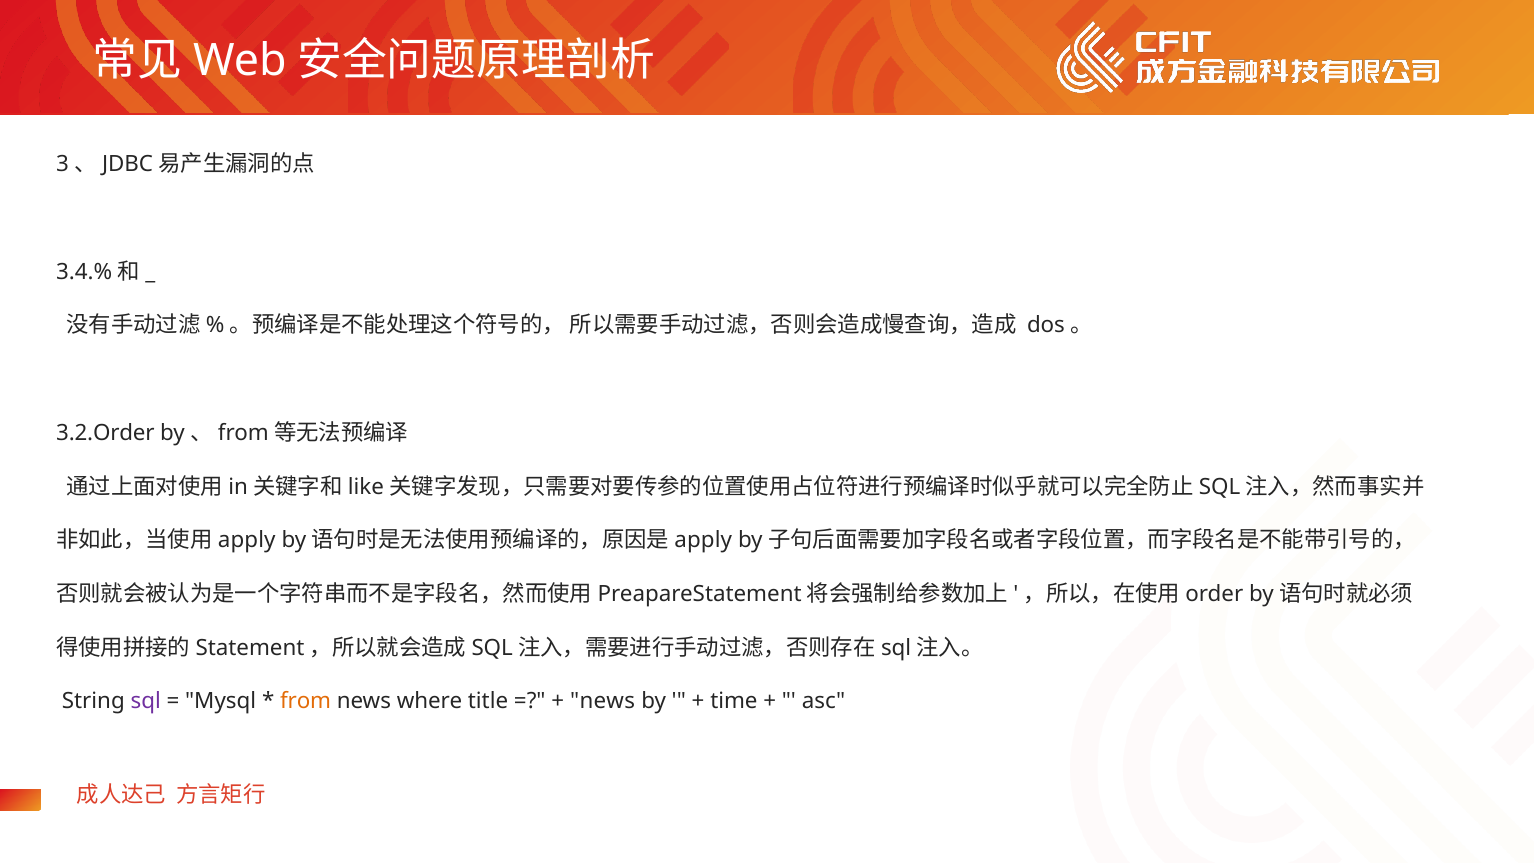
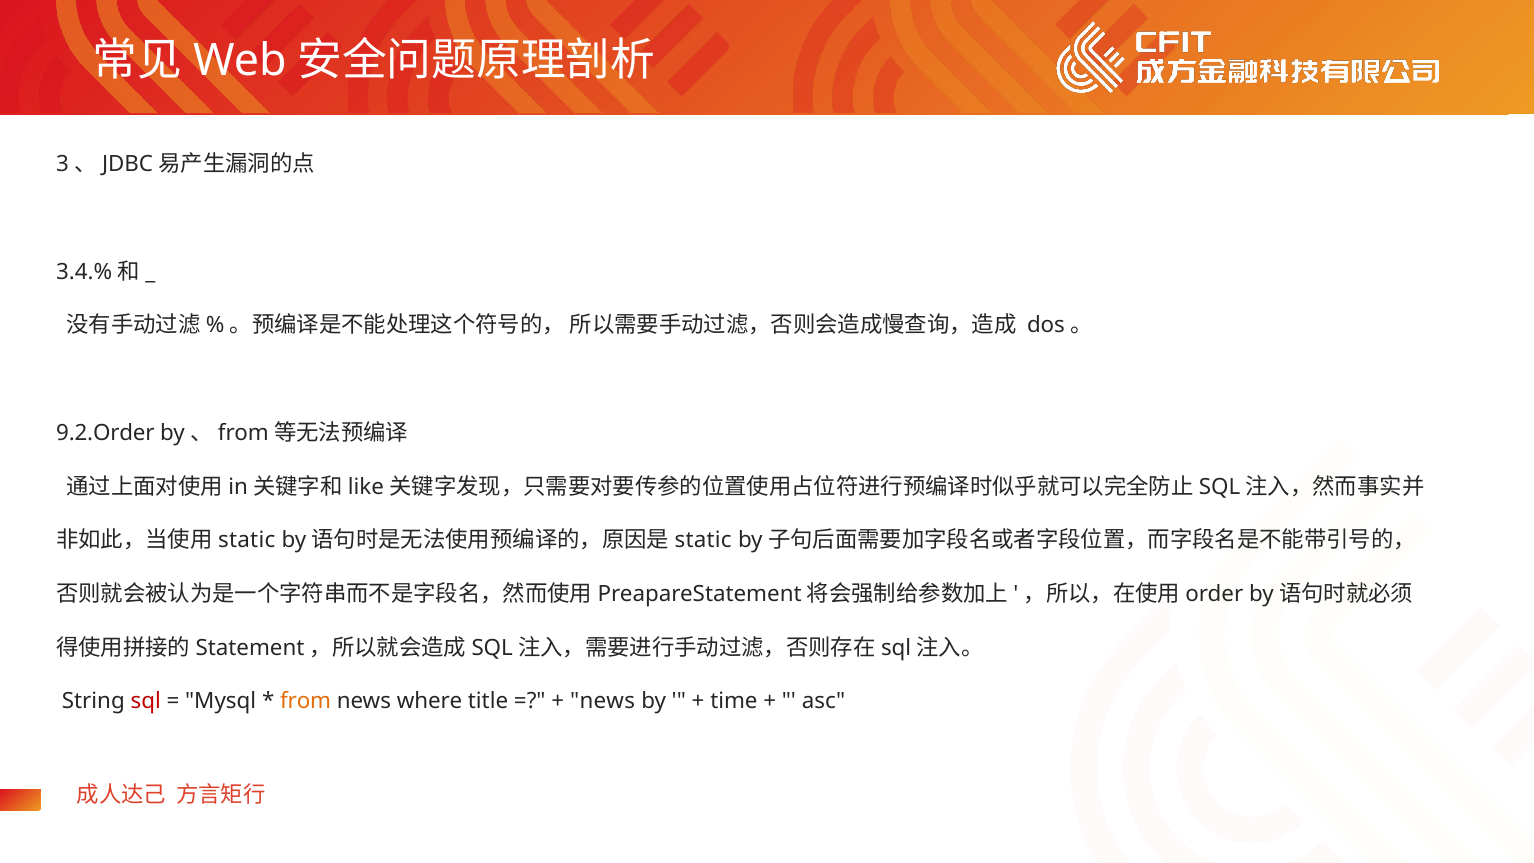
3.2.Order: 3.2.Order -> 9.2.Order (105, 433)
apply: apply -> static (247, 540)
apply: apply -> static (703, 540)
sql colour: purple -> red (146, 701)
